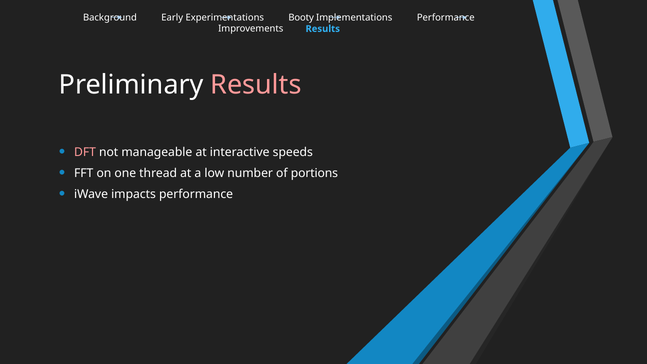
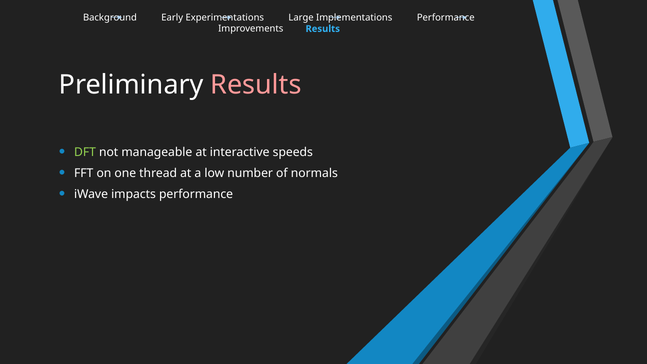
Booty: Booty -> Large (301, 17)
DFT colour: pink -> light green (85, 152)
portions: portions -> normals (314, 173)
